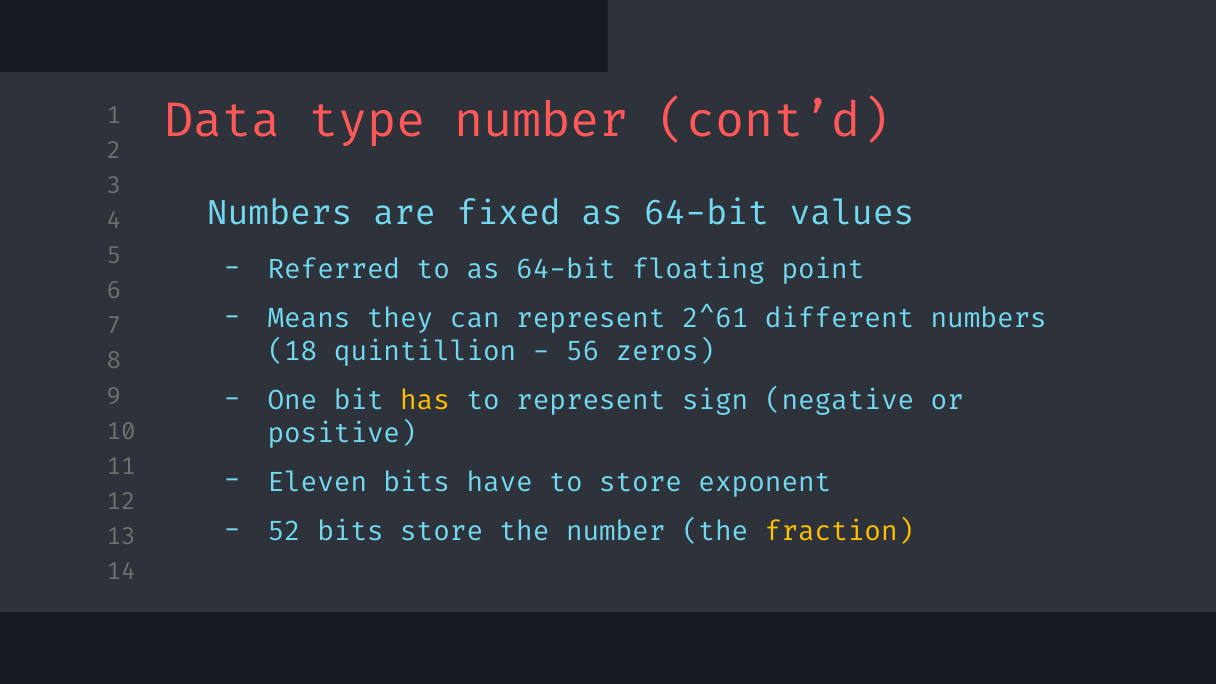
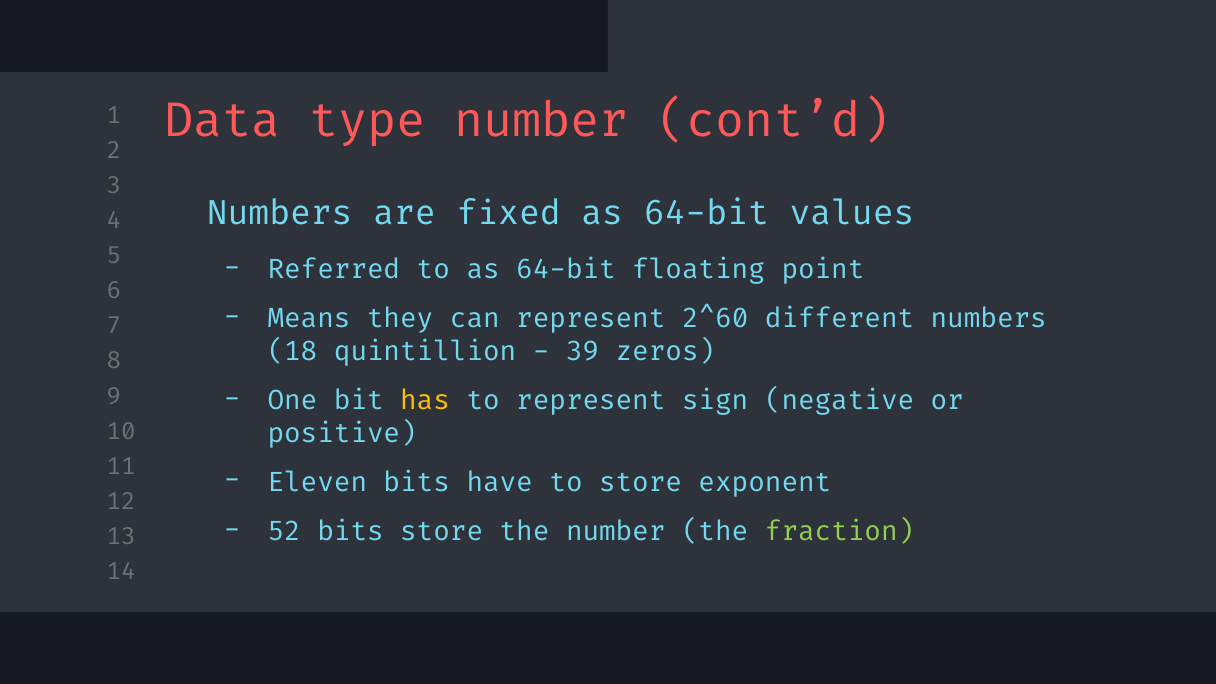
2^61: 2^61 -> 2^60 (715, 319)
56: 56 -> 39 (583, 351)
fraction colour: yellow -> light green (840, 532)
